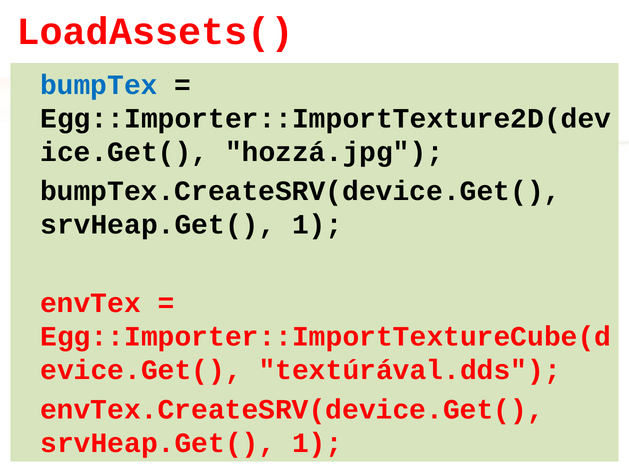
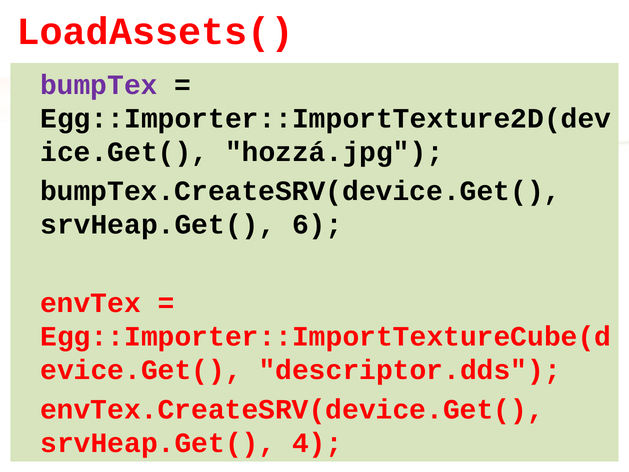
bumpTex colour: blue -> purple (99, 85)
1: 1 -> 6 (317, 225)
textúrával.dds: textúrával.dds -> descriptor.dds (410, 370)
1: 1 -> 4 (317, 443)
